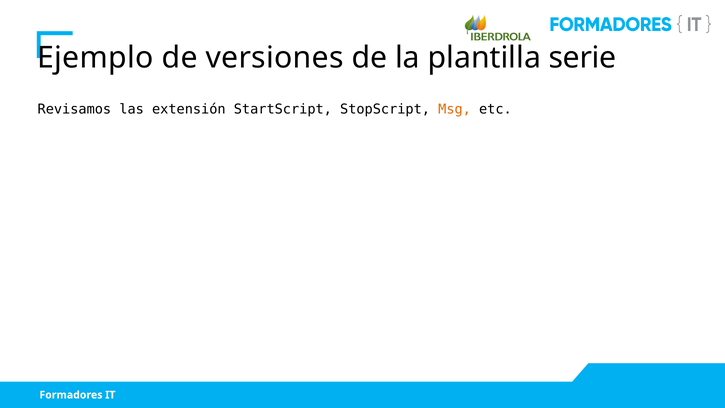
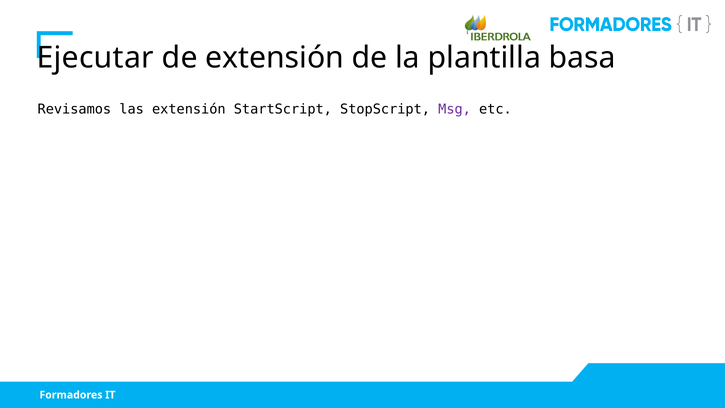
Ejemplo: Ejemplo -> Ejecutar (95, 58)
de versiones: versiones -> extensión (275, 58)
serie: serie -> basa (582, 58)
Msg colour: orange -> purple (455, 109)
